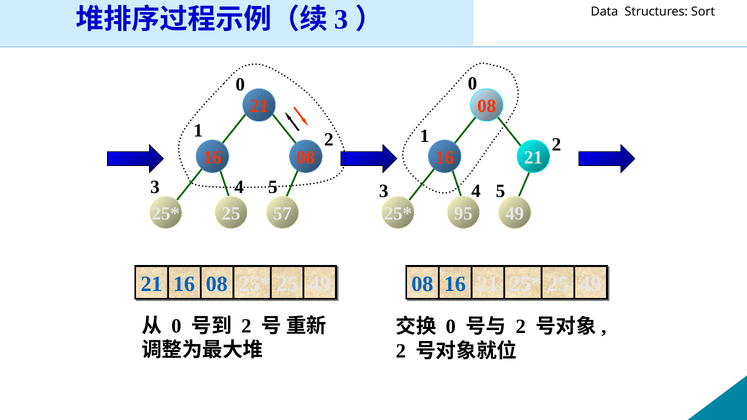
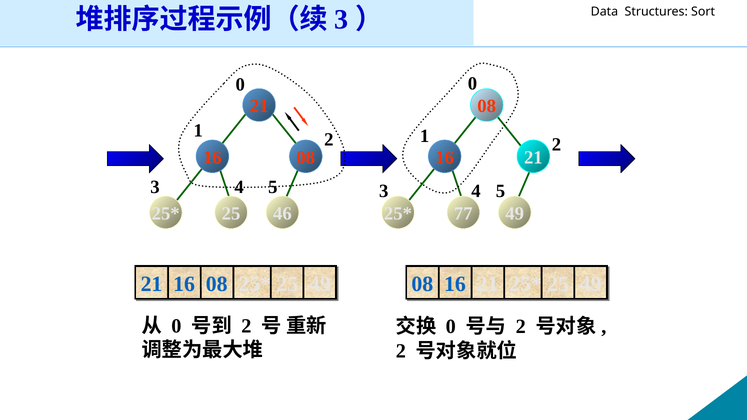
57: 57 -> 46 (282, 214)
95: 95 -> 77 (463, 214)
